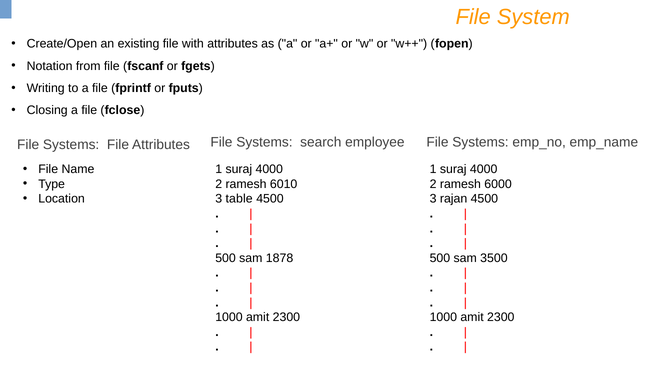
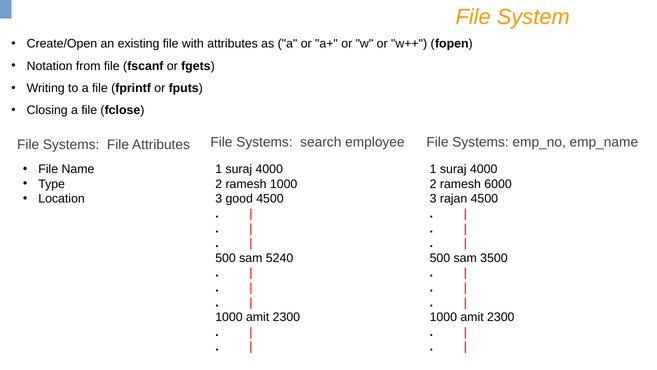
ramesh 6010: 6010 -> 1000 (284, 184)
table: table -> good (239, 199)
1878: 1878 -> 5240 (280, 258)
